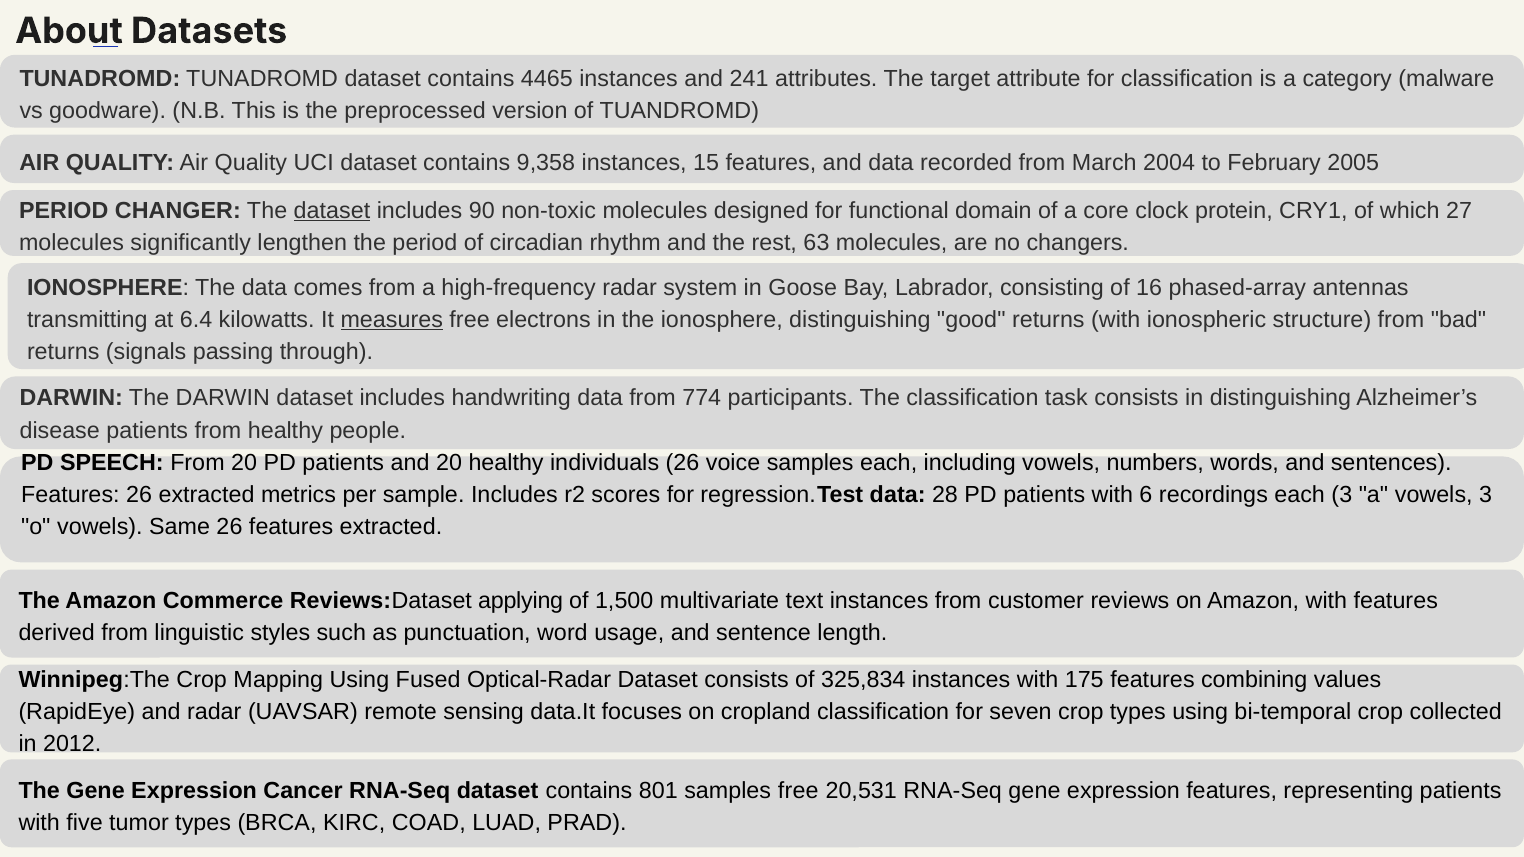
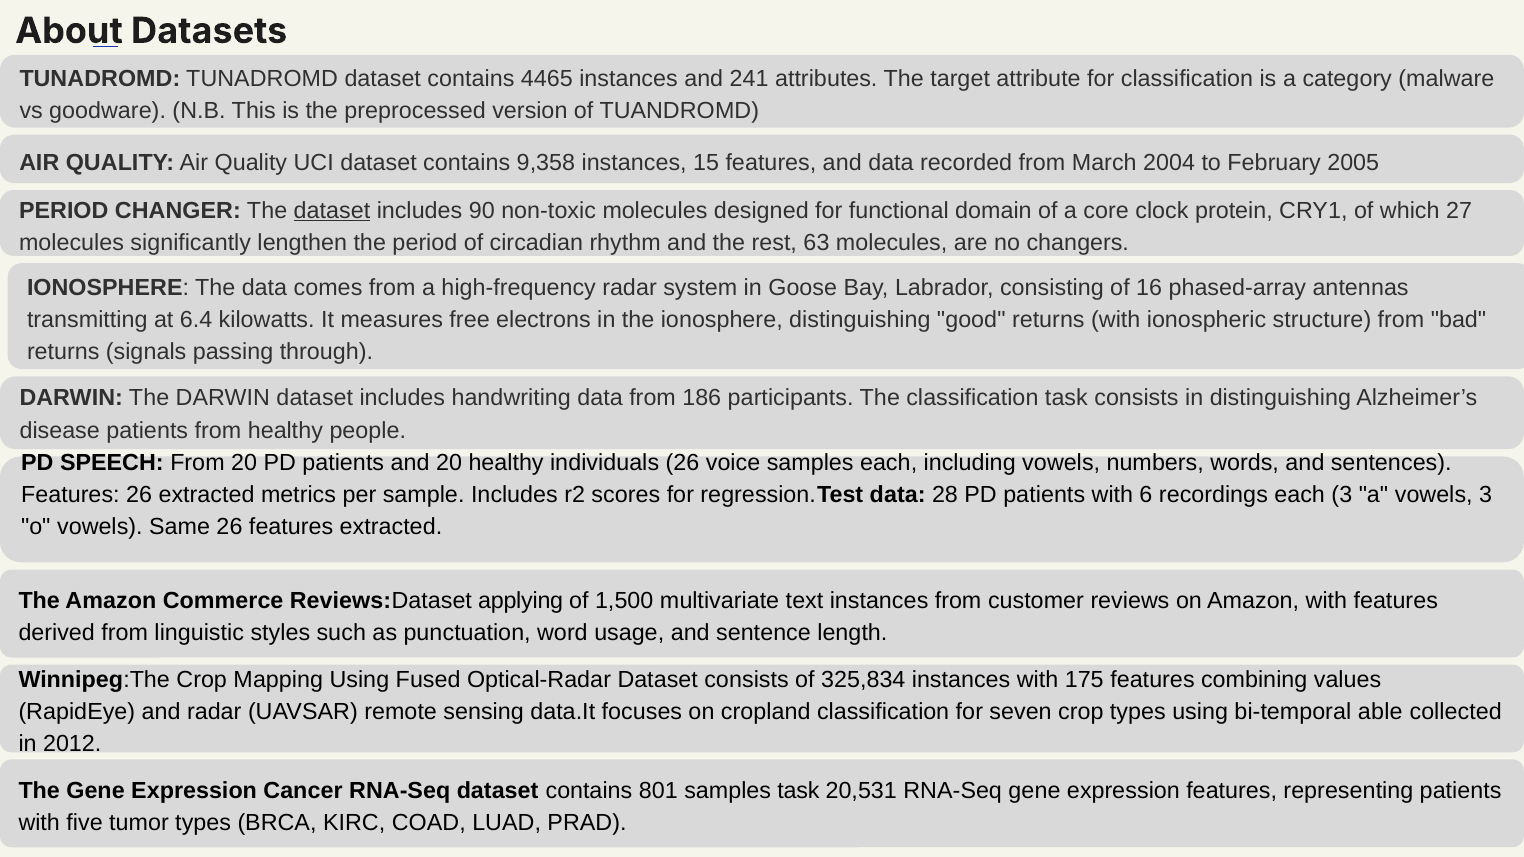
measures underline: present -> none (392, 320)
774: 774 -> 186 (702, 398)
bi-temporal crop: crop -> able (1380, 712)
samples free: free -> task (798, 791)
